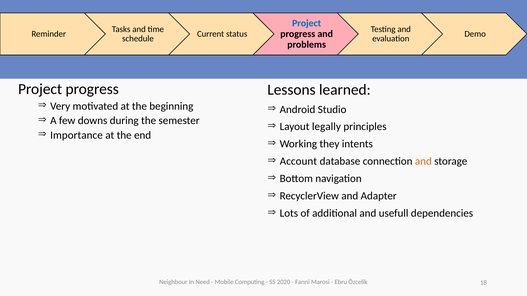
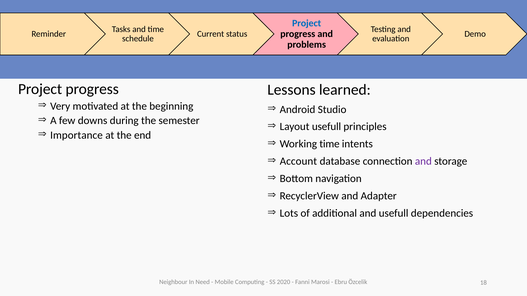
Layout legally: legally -> usefull (327, 127)
Working they: they -> time (330, 144)
and colour: orange -> purple (423, 162)
